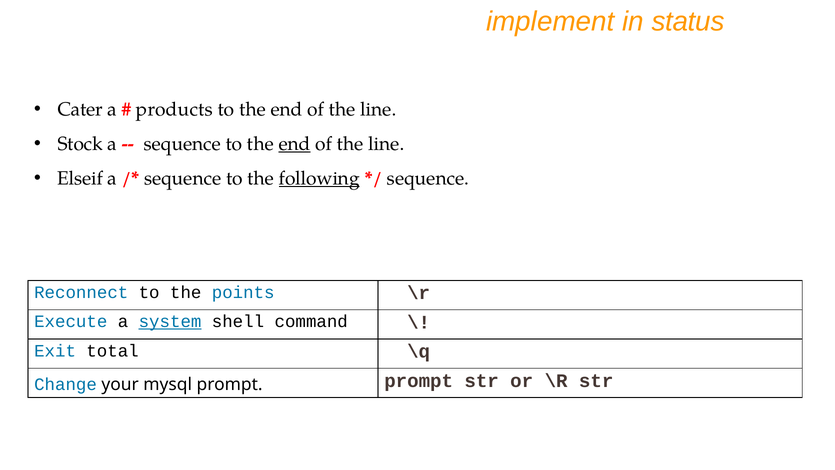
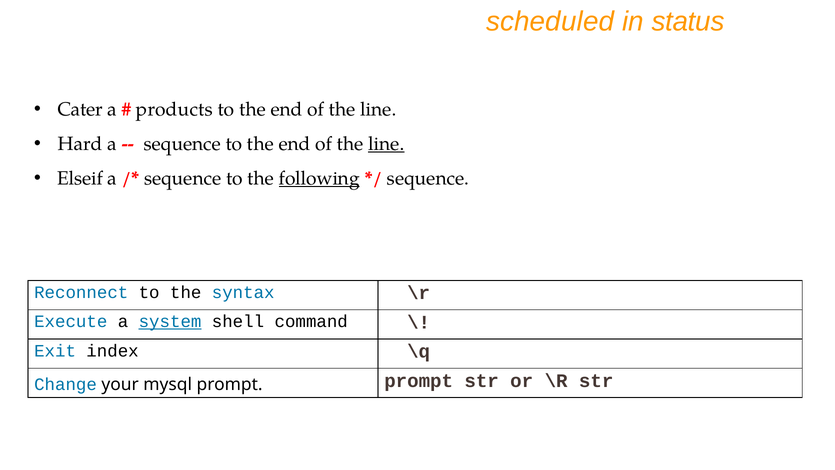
implement: implement -> scheduled (550, 22)
Stock: Stock -> Hard (80, 144)
end underline: present -> none (295, 144)
line underline: none -> present (386, 144)
points: points -> syntax (243, 292)
total: total -> index (113, 351)
